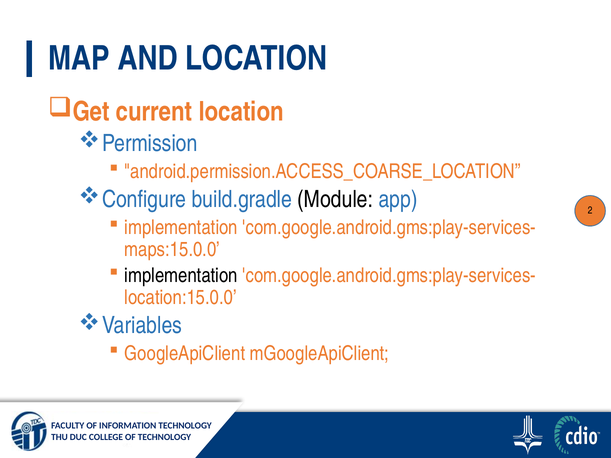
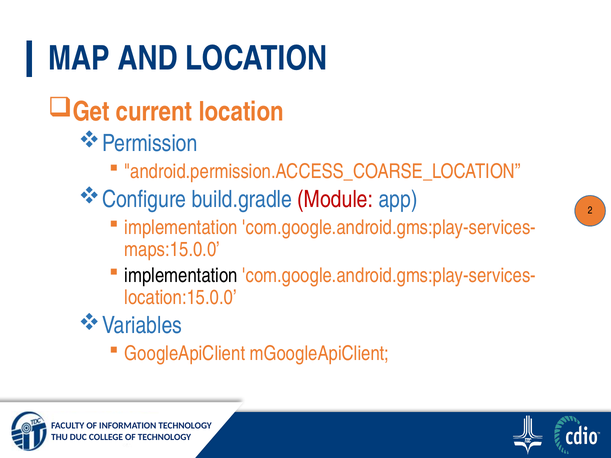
Module colour: black -> red (335, 200)
